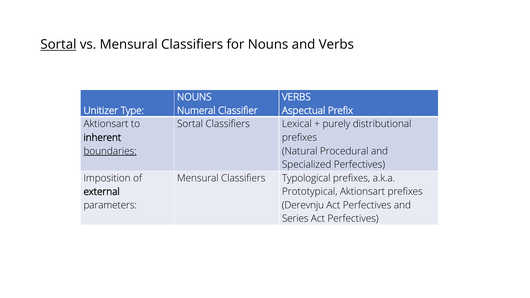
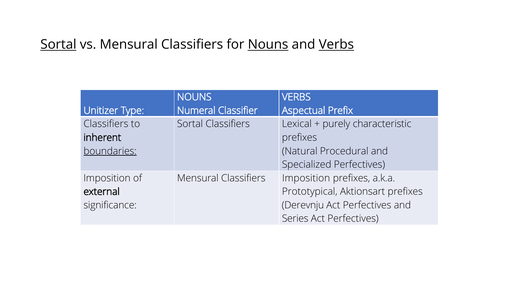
Nouns underline: none -> present (268, 45)
Verbs underline: none -> present (336, 45)
Aktionsart: Aktionsart -> Classifiers (106, 124)
distributional: distributional -> characteristic (382, 124)
Classifiers Typological: Typological -> Imposition (306, 178)
parameters: parameters -> significance (110, 205)
